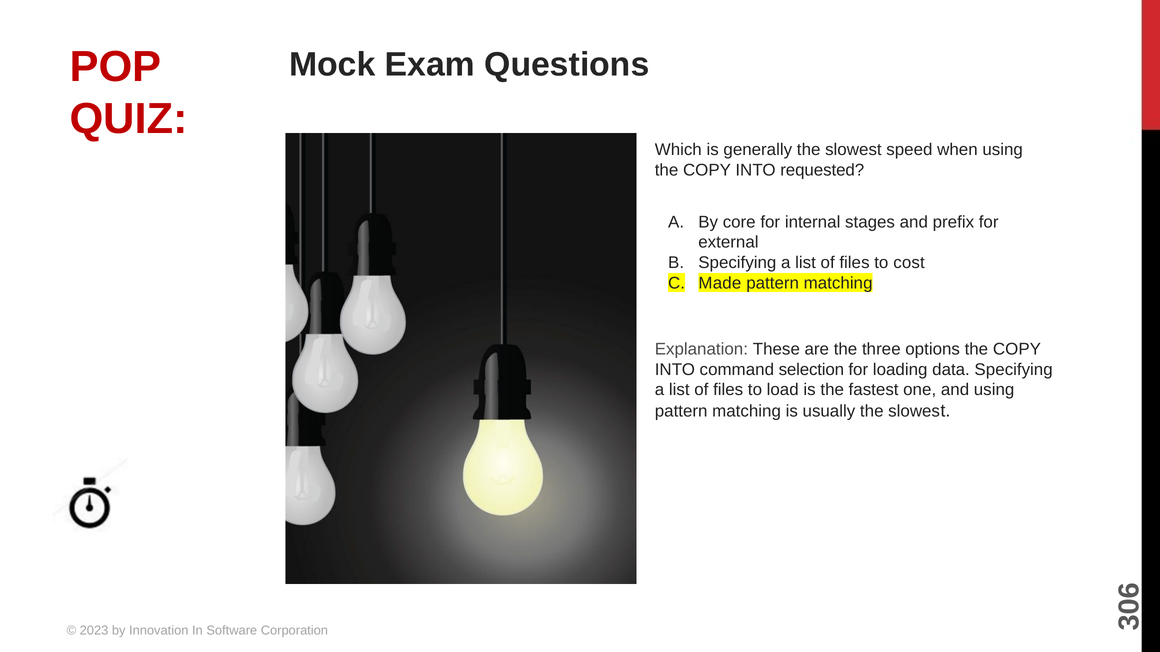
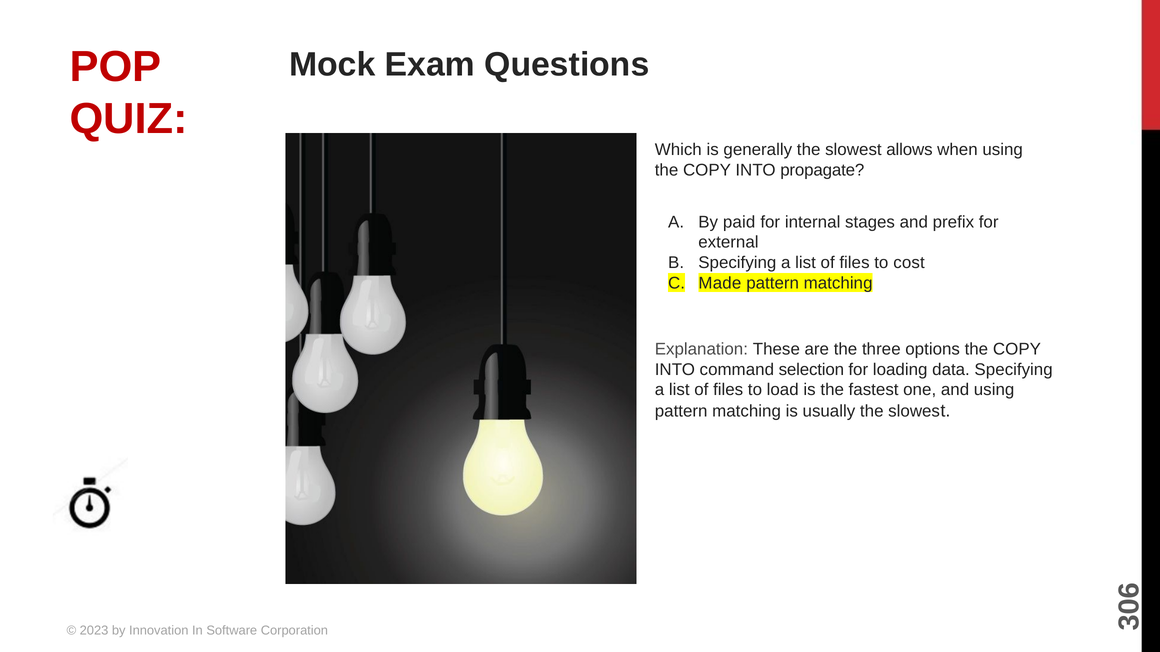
speed: speed -> allows (909, 150)
requested: requested -> propagate (822, 170)
core: core -> paid (739, 222)
